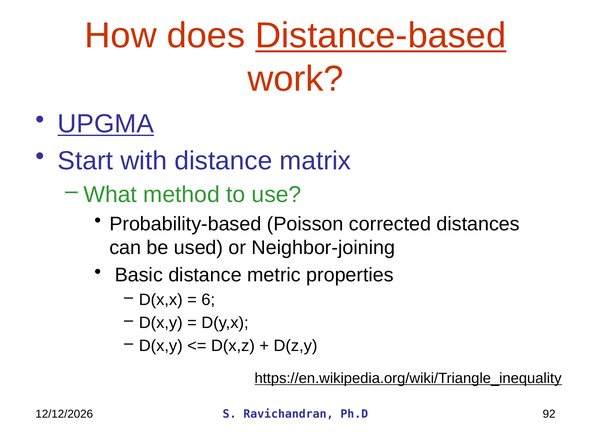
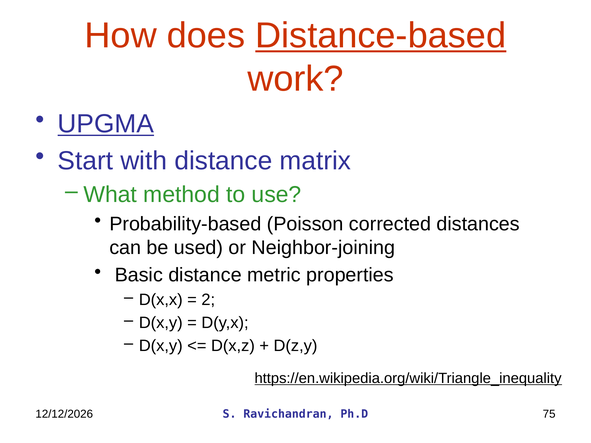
6: 6 -> 2 (208, 300)
92: 92 -> 75 (549, 414)
